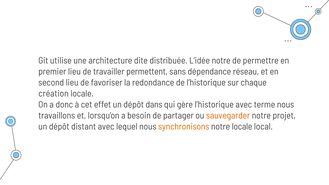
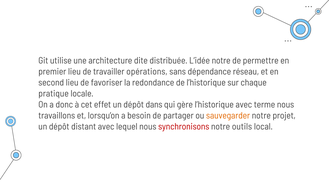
permettent: permettent -> opérations (147, 72)
création: création -> pratique (54, 94)
synchronisons colour: orange -> red (184, 127)
notre locale: locale -> outils (242, 127)
